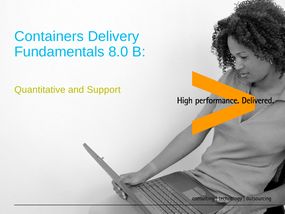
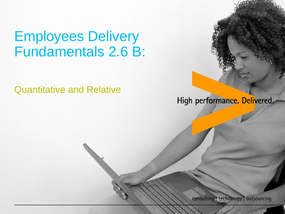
Containers: Containers -> Employees (49, 36)
8.0: 8.0 -> 2.6 (118, 52)
Support: Support -> Relative (104, 90)
